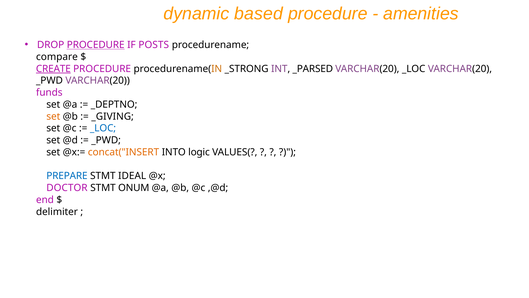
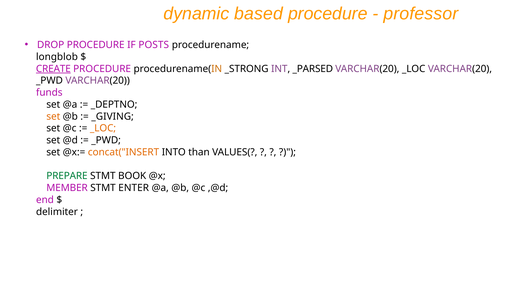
amenities: amenities -> professor (421, 14)
PROCEDURE underline: present -> none (96, 45)
compare: compare -> longblob (57, 57)
_LOC colour: blue -> orange (103, 128)
logic: logic -> than (199, 152)
PREPARE colour: blue -> green (67, 176)
IDEAL: IDEAL -> BOOK (132, 176)
DOCTOR: DOCTOR -> MEMBER (67, 188)
ONUM: ONUM -> ENTER (134, 188)
